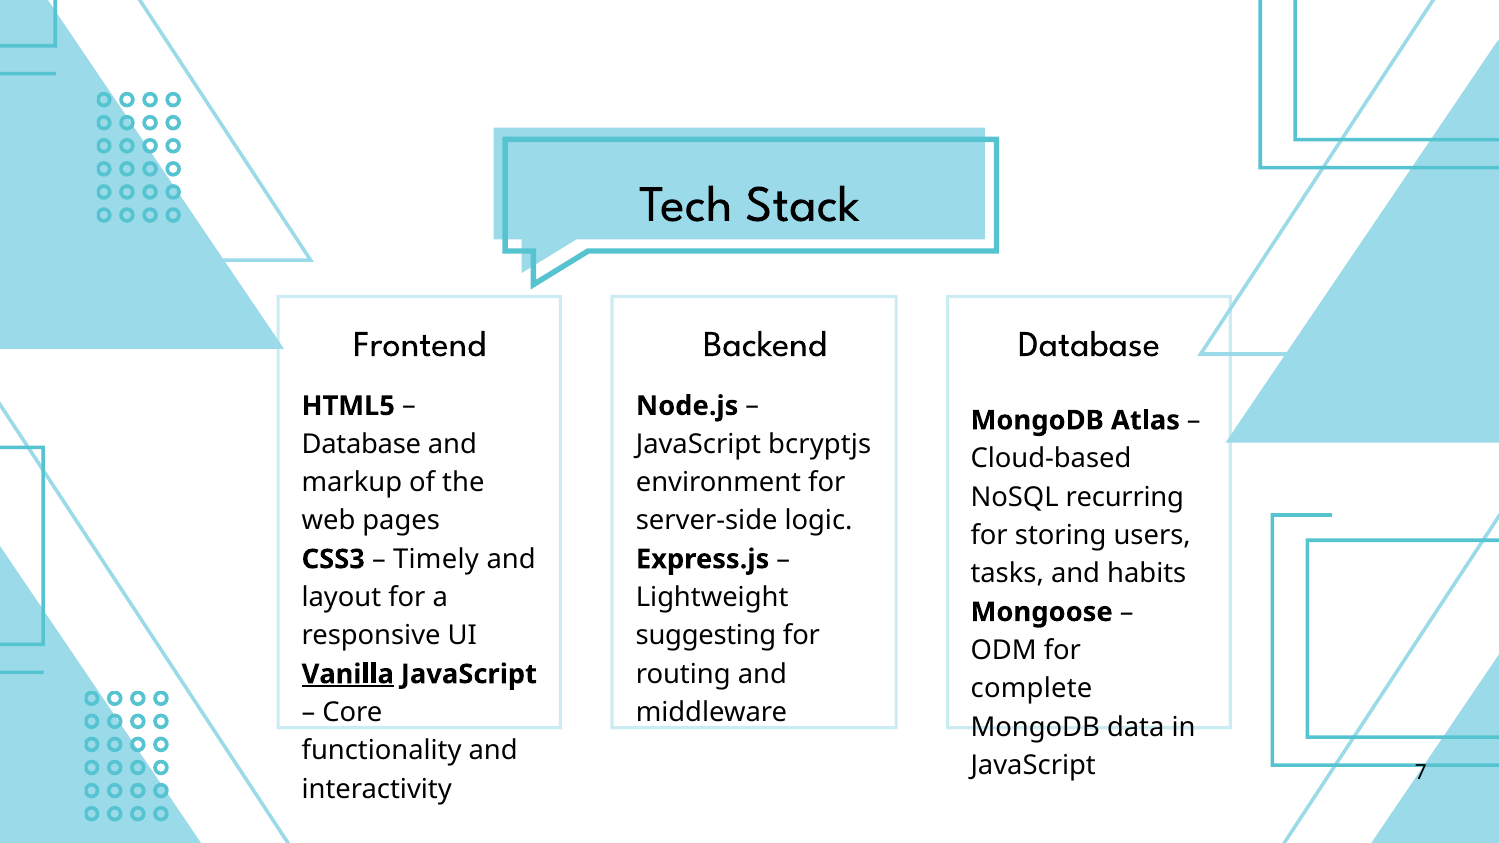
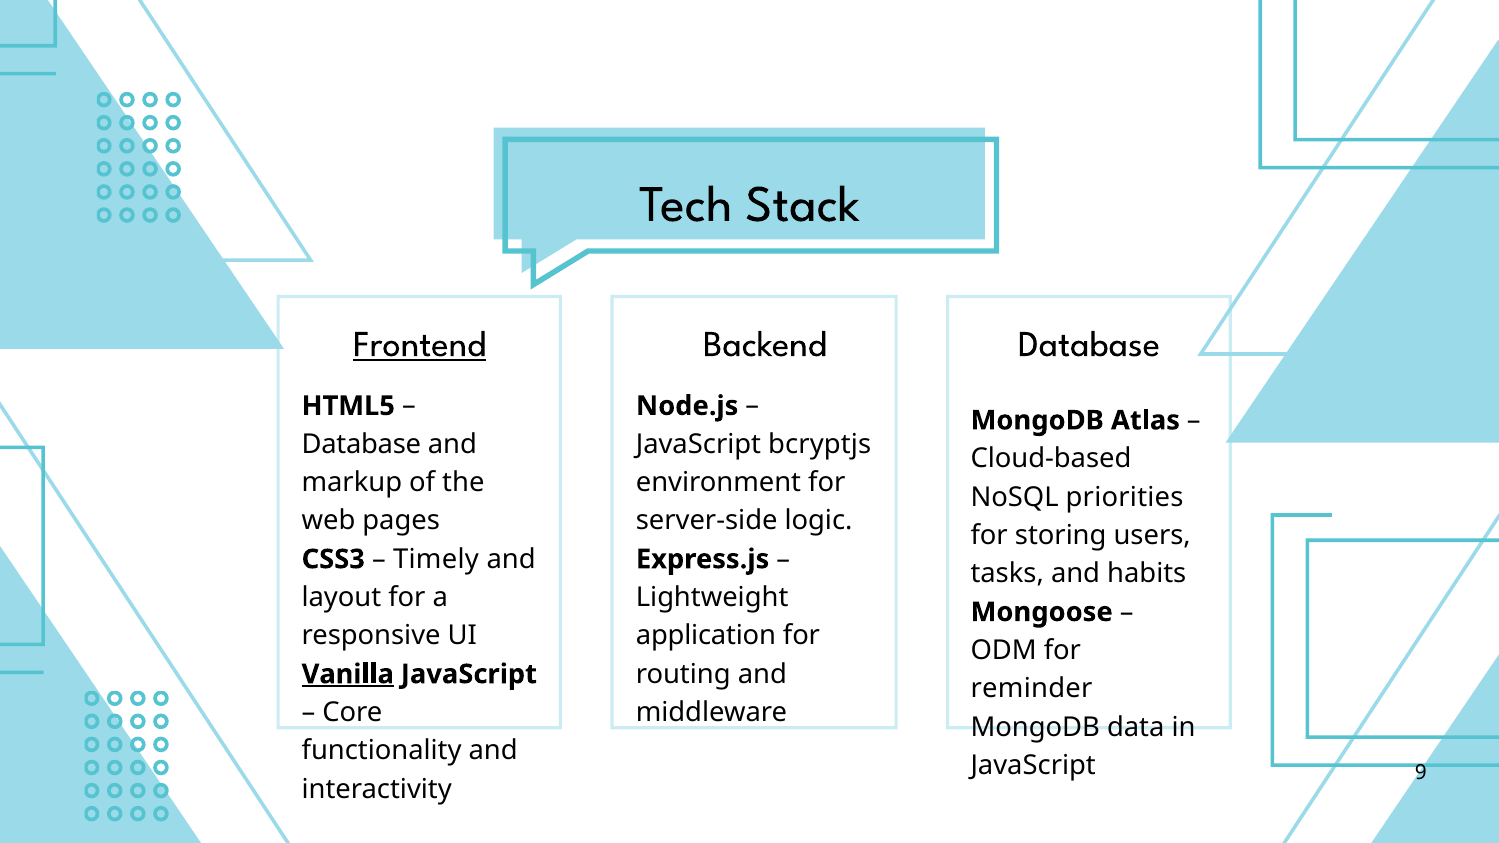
Frontend underline: none -> present (420, 344)
recurring: recurring -> priorities (1125, 497)
suggesting: suggesting -> application (706, 636)
complete: complete -> reminder (1032, 689)
7: 7 -> 9 (1421, 773)
